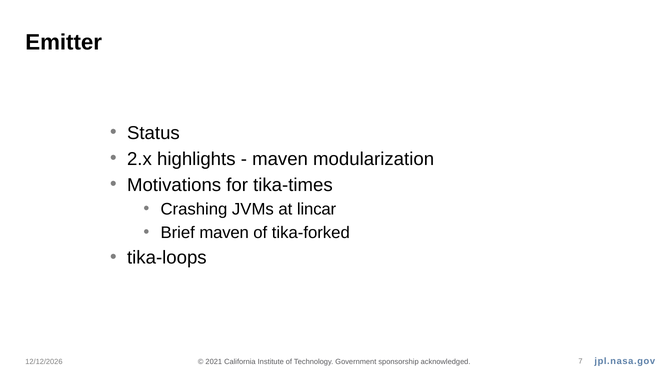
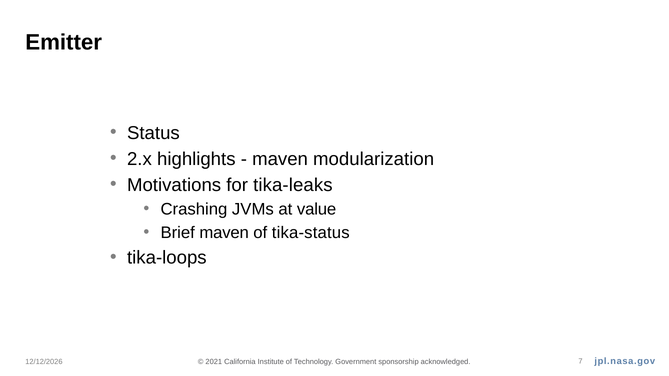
tika-times: tika-times -> tika-leaks (293, 185)
lincar: lincar -> value (317, 209)
tika-forked: tika-forked -> tika-status (311, 233)
